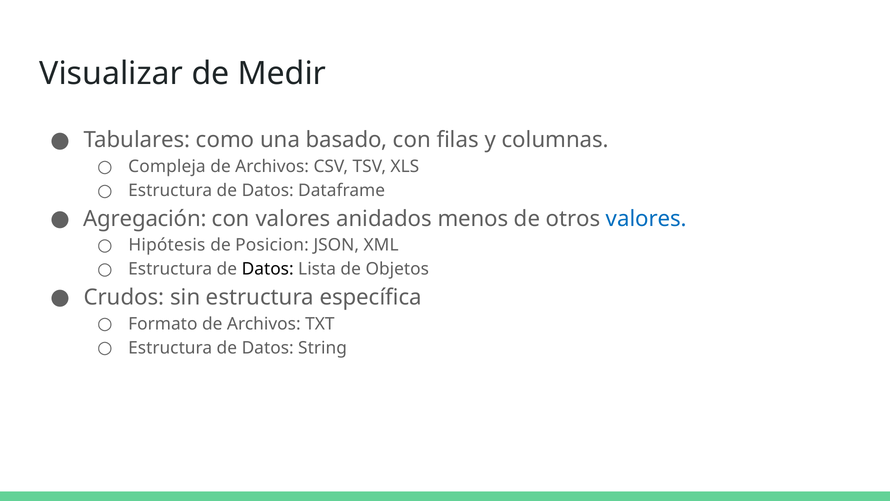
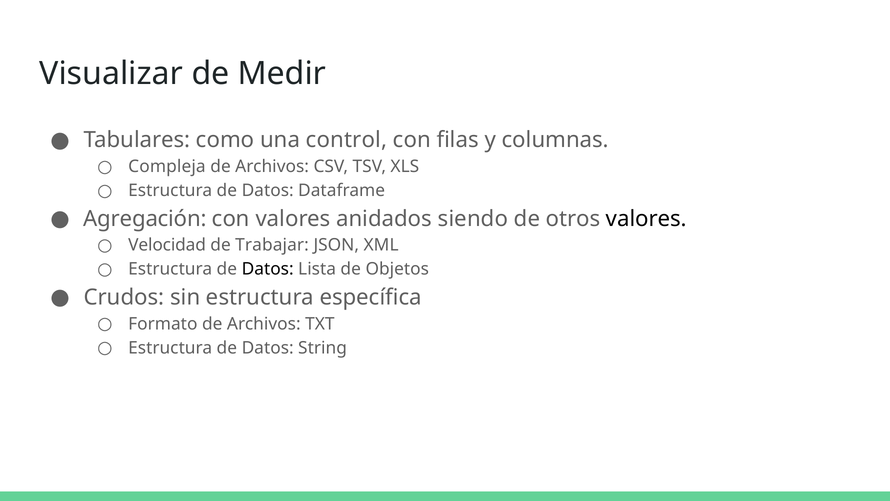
basado: basado -> control (347, 140)
menos: menos -> siendo (473, 219)
valores colour: blue -> black (646, 219)
Hipótesis: Hipótesis -> Velocidad (167, 245)
Posicion: Posicion -> Trabajar (272, 245)
